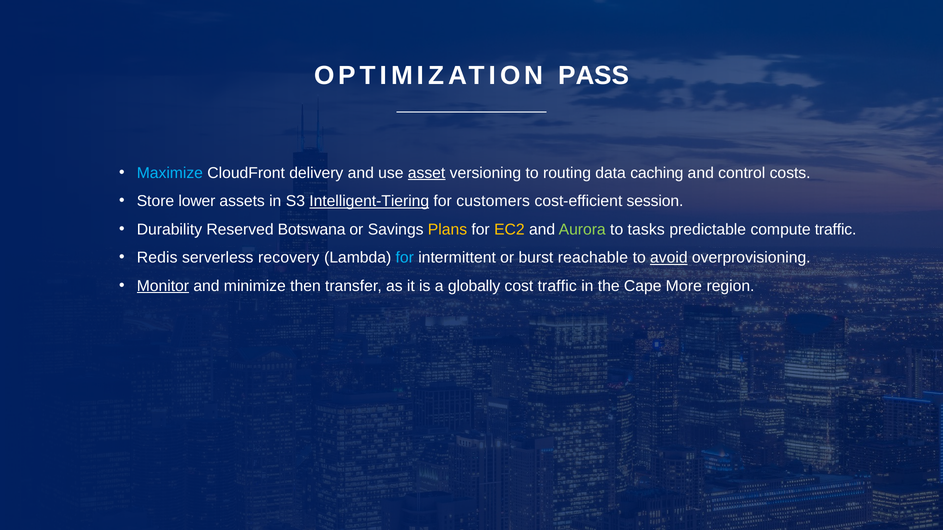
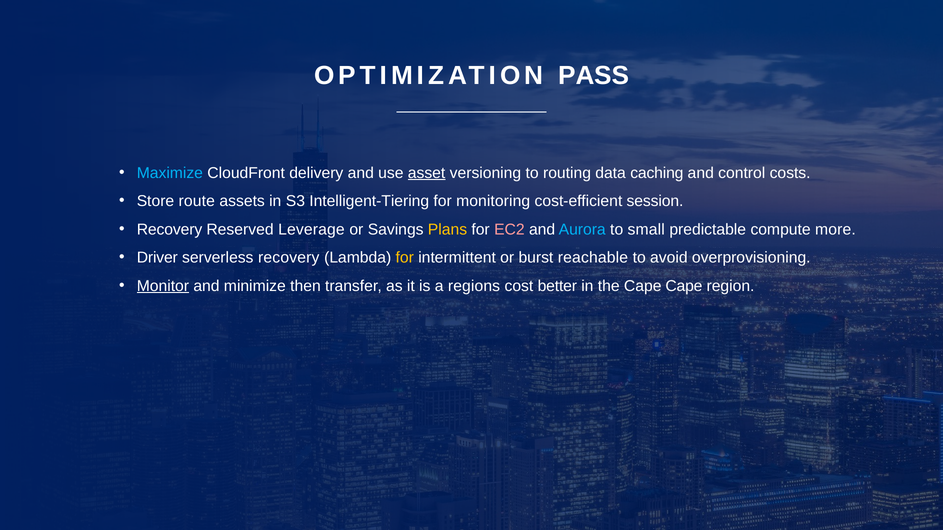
lower: lower -> route (197, 201)
Intelligent-Tiering underline: present -> none (369, 201)
customers: customers -> monitoring (493, 201)
Durability: Durability -> Recovery (170, 230)
Botswana: Botswana -> Leverage (311, 230)
EC2 colour: yellow -> pink (509, 230)
Aurora colour: light green -> light blue (582, 230)
tasks: tasks -> small (646, 230)
compute traffic: traffic -> more (835, 230)
Redis: Redis -> Driver (157, 258)
for colour: light blue -> yellow (405, 258)
avoid underline: present -> none (669, 258)
globally: globally -> regions (474, 286)
cost traffic: traffic -> better (557, 286)
Cape More: More -> Cape (684, 286)
